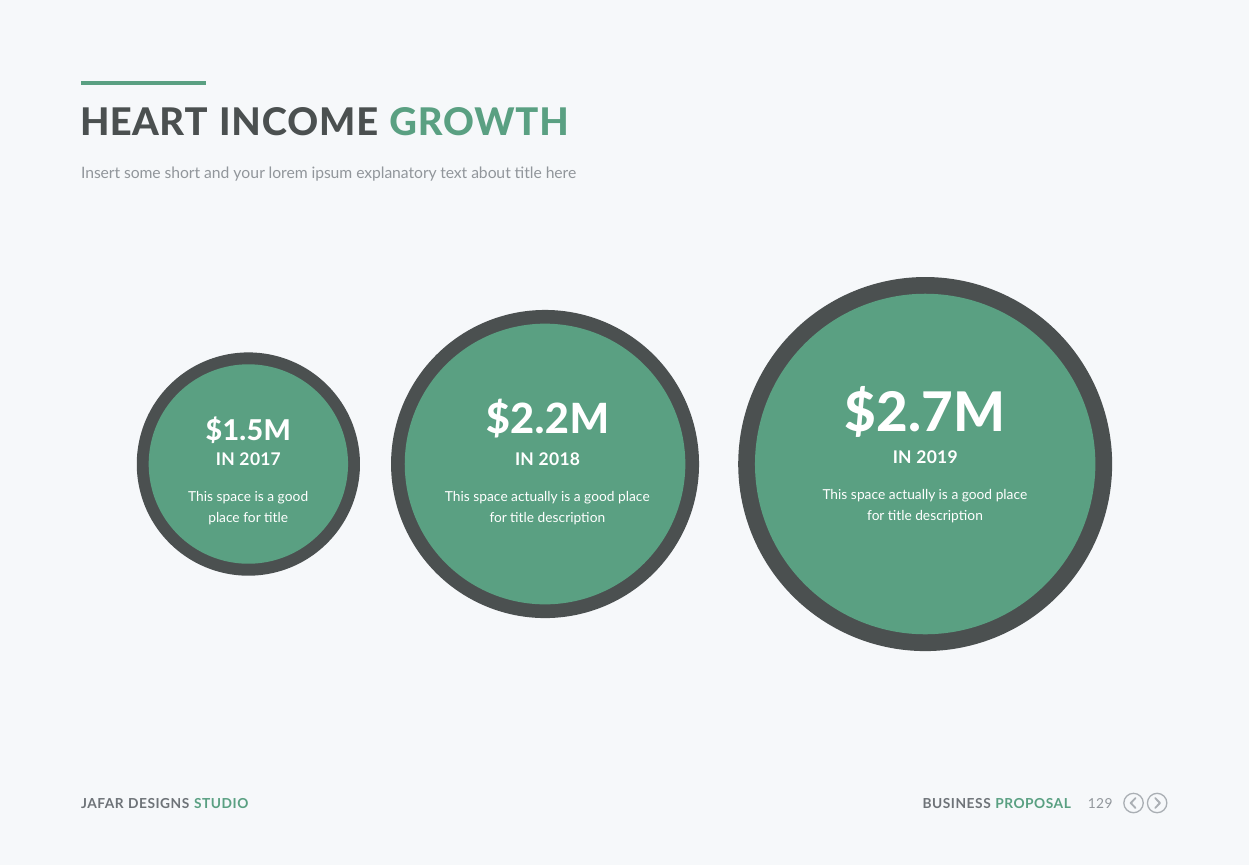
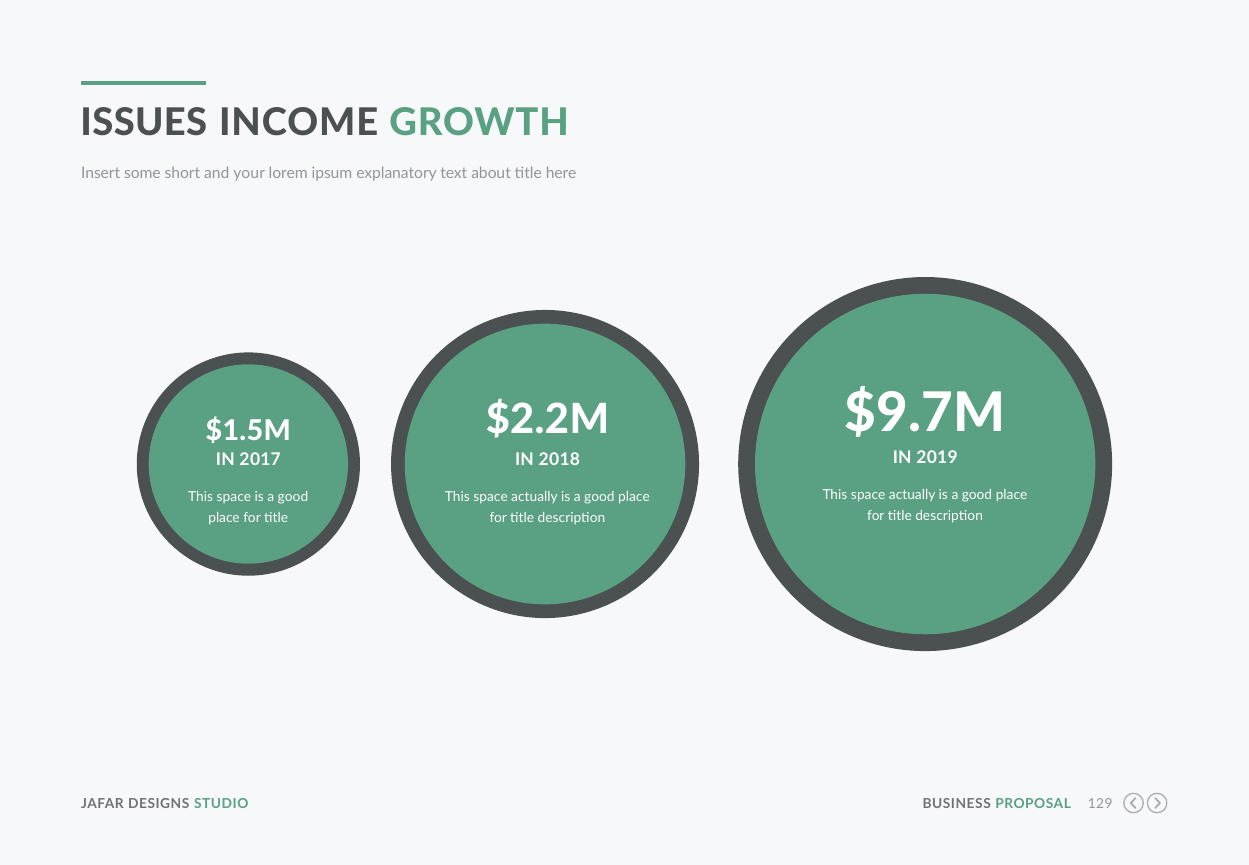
HEART: HEART -> ISSUES (144, 122)
$2.7M: $2.7M -> $9.7M (925, 414)
